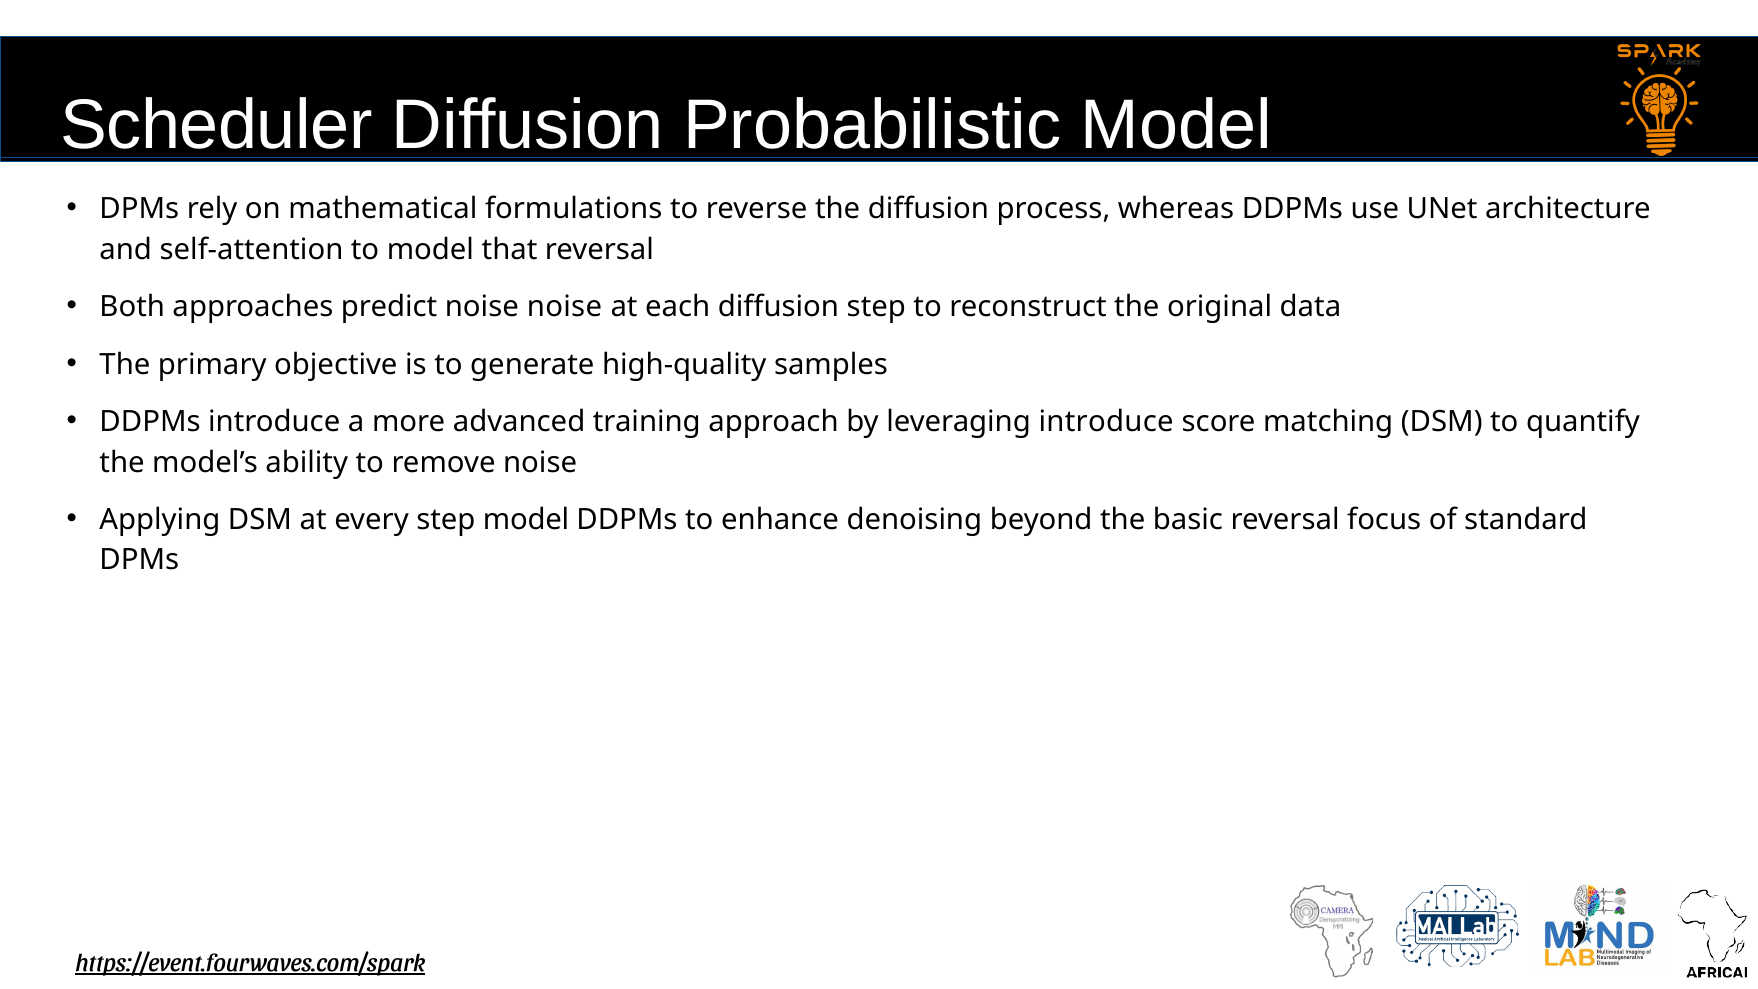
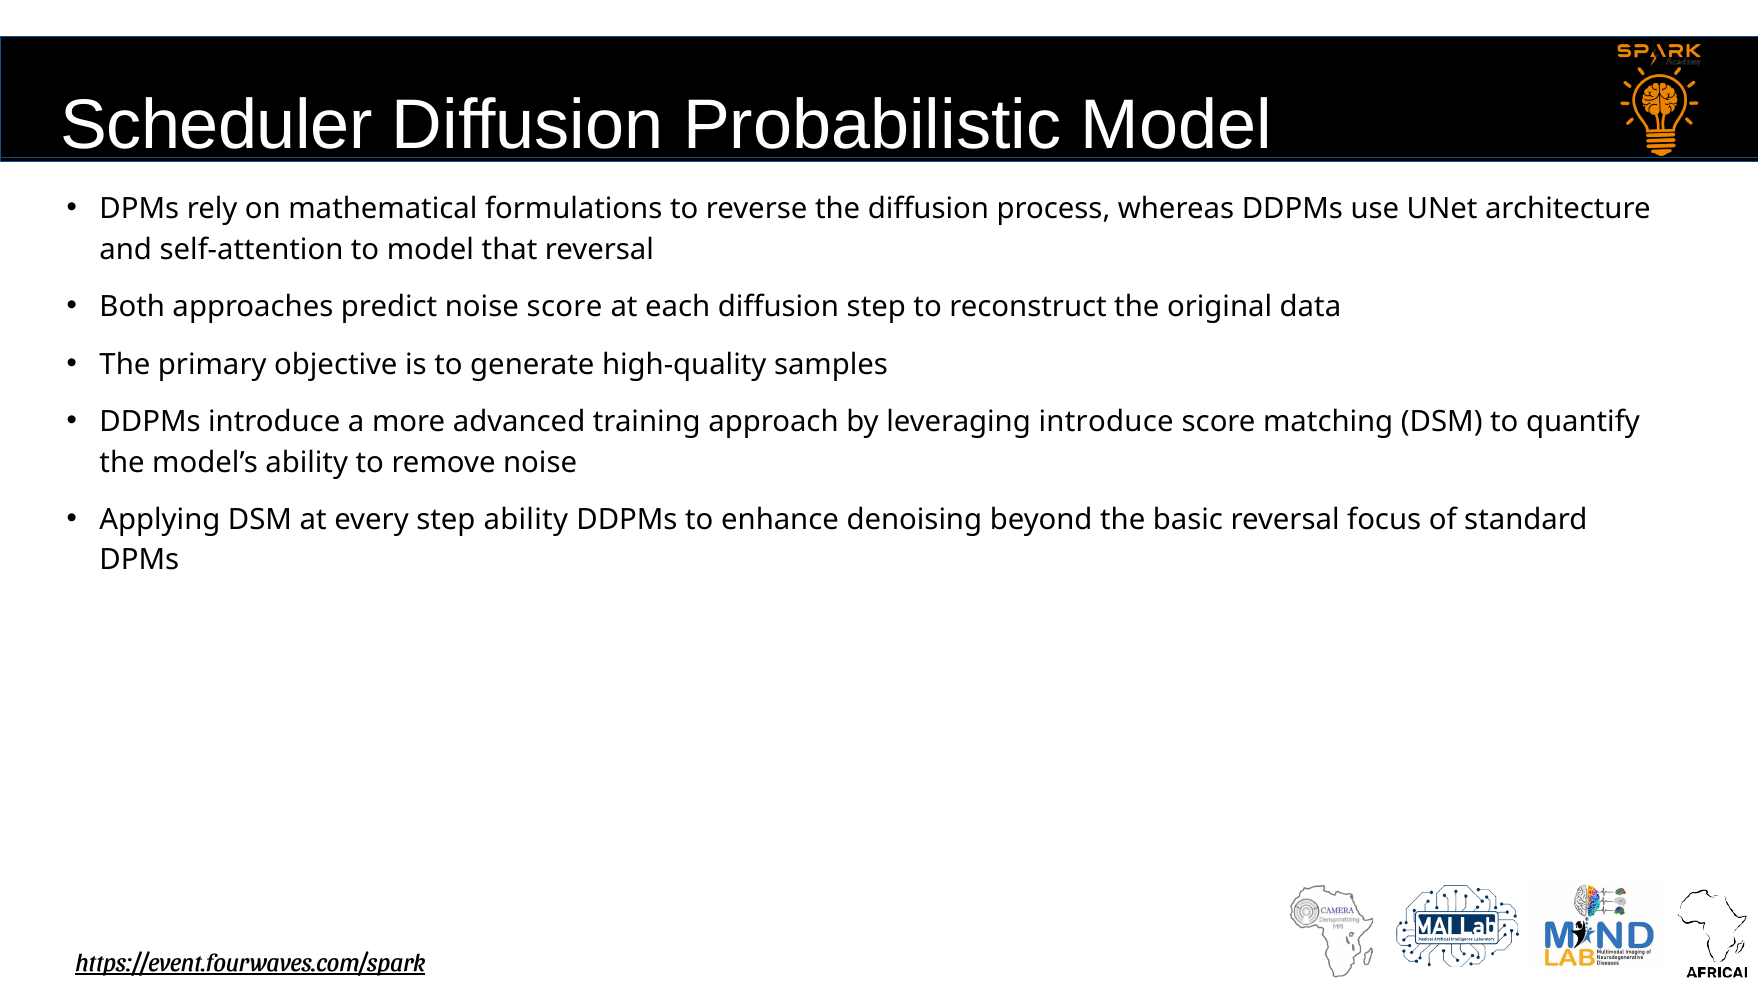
noise noise: noise -> score (565, 307)
step model: model -> ability (526, 520)
